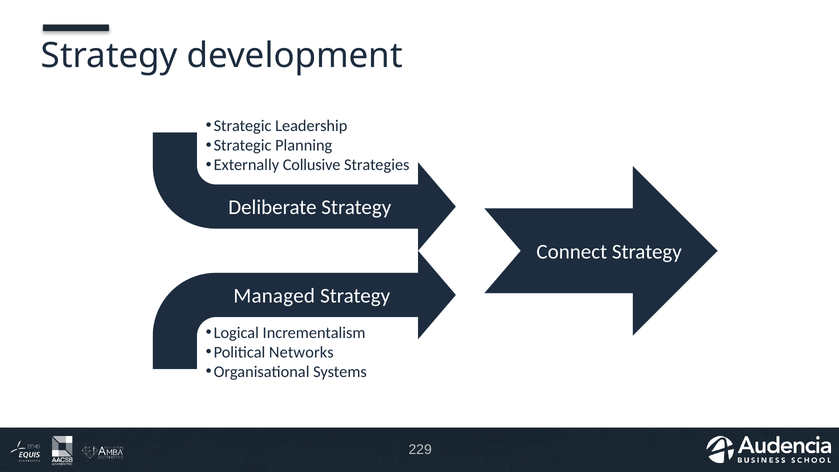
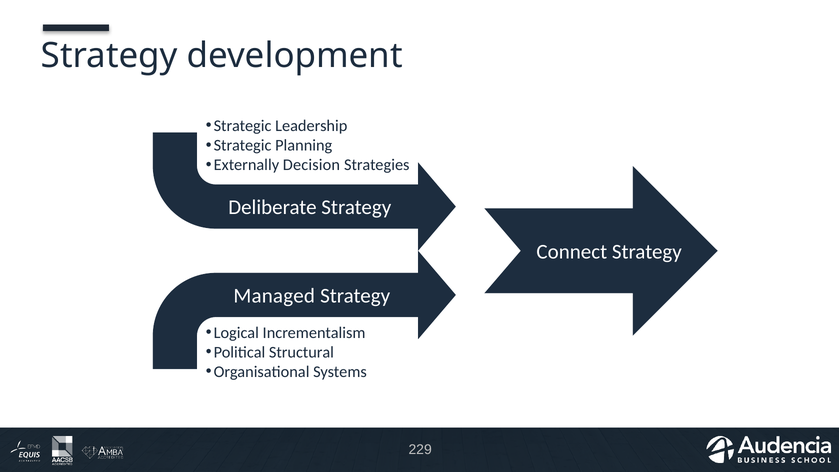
Collusive: Collusive -> Decision (311, 165)
Networks: Networks -> Structural (301, 352)
